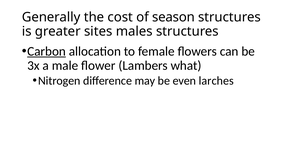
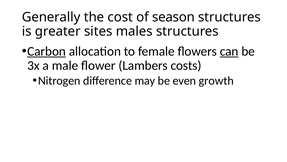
can underline: none -> present (229, 51)
what: what -> costs (186, 65)
larches: larches -> growth (216, 80)
